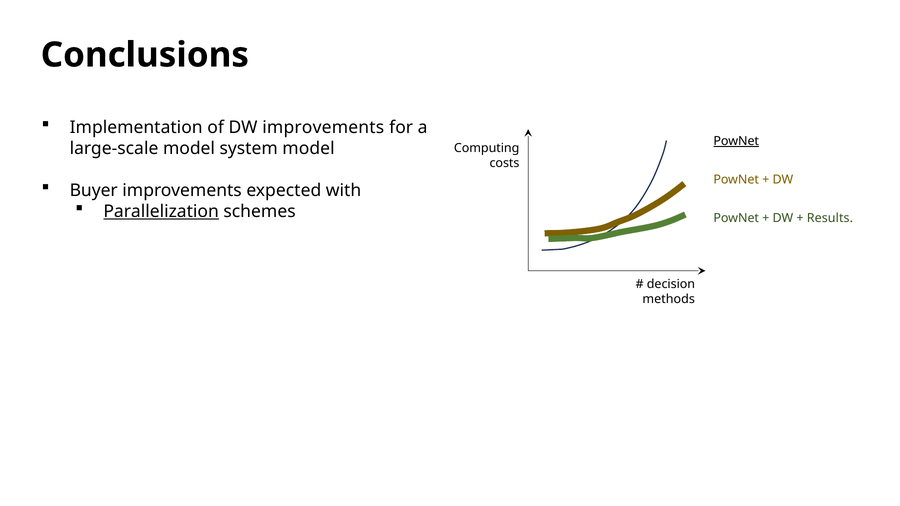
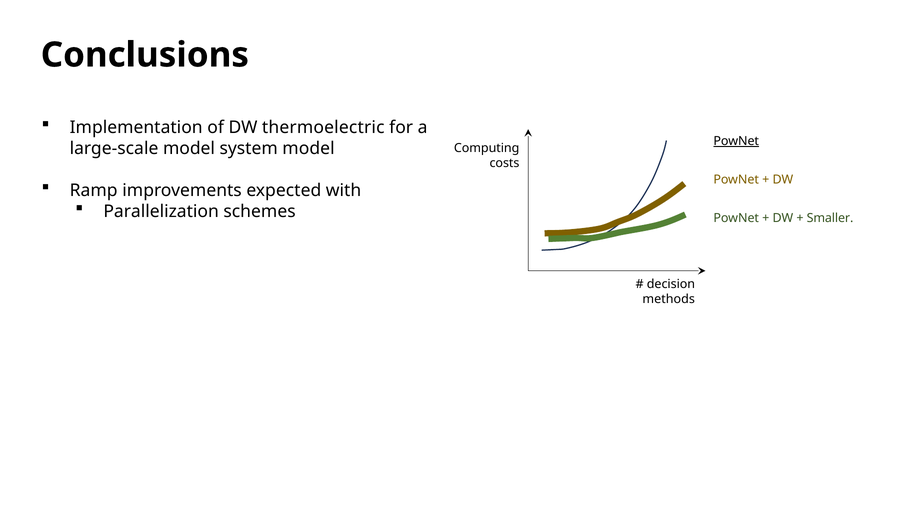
DW improvements: improvements -> thermoelectric (323, 127)
Buyer: Buyer -> Ramp (94, 190)
Parallelization underline: present -> none (161, 211)
Results: Results -> Smaller (830, 218)
